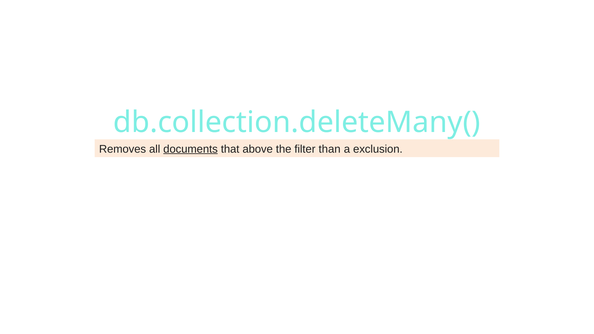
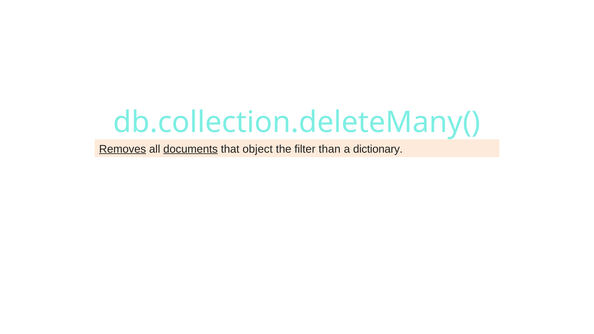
Removes underline: none -> present (123, 149)
above: above -> object (258, 149)
exclusion: exclusion -> dictionary (378, 149)
